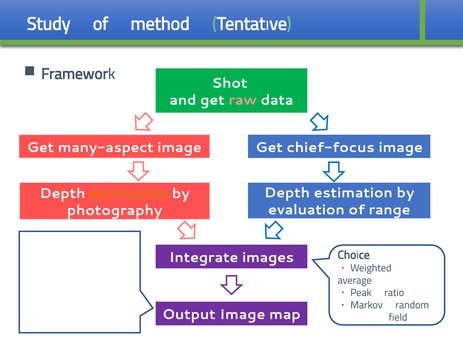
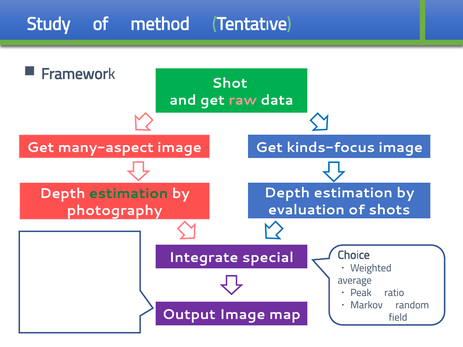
chief-focus: chief-focus -> kinds-focus (331, 147)
estimation colour: orange -> green (129, 194)
range: range -> shots (389, 210)
images: images -> special (268, 258)
